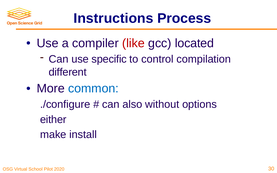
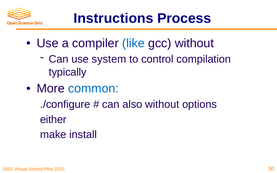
like colour: red -> blue (133, 43)
gcc located: located -> without (194, 43)
specific: specific -> system (109, 59)
different: different -> typically (68, 72)
